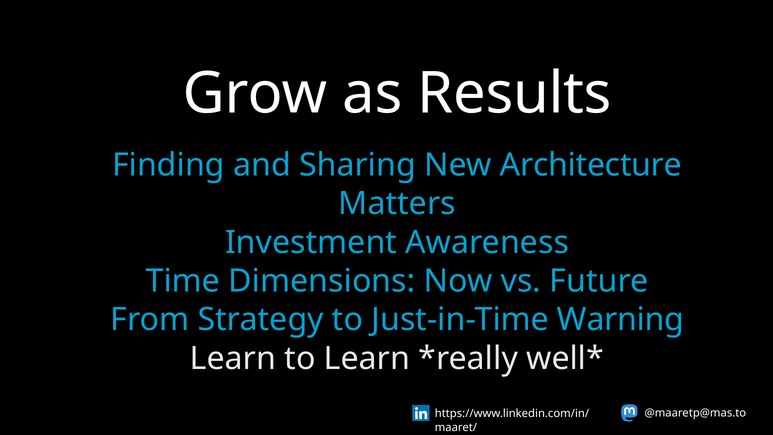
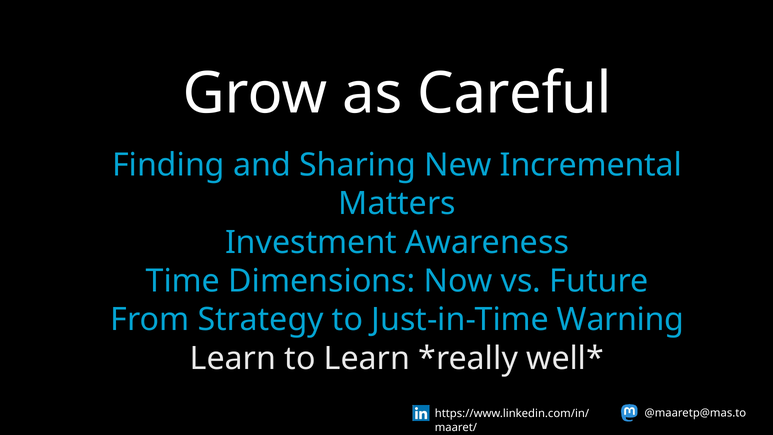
Results: Results -> Careful (515, 94)
Architecture: Architecture -> Incremental (591, 165)
